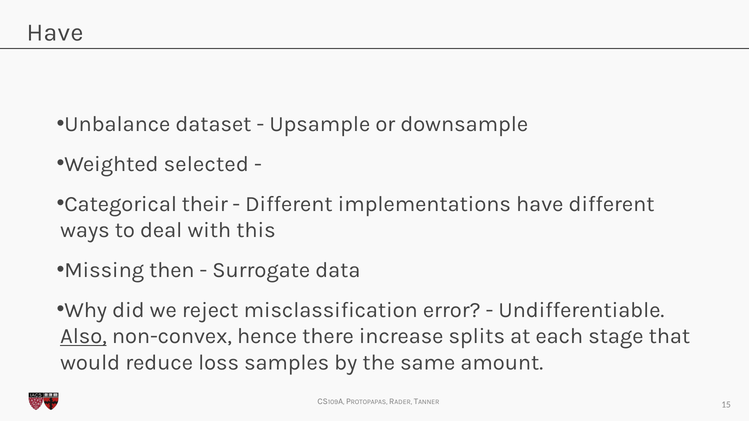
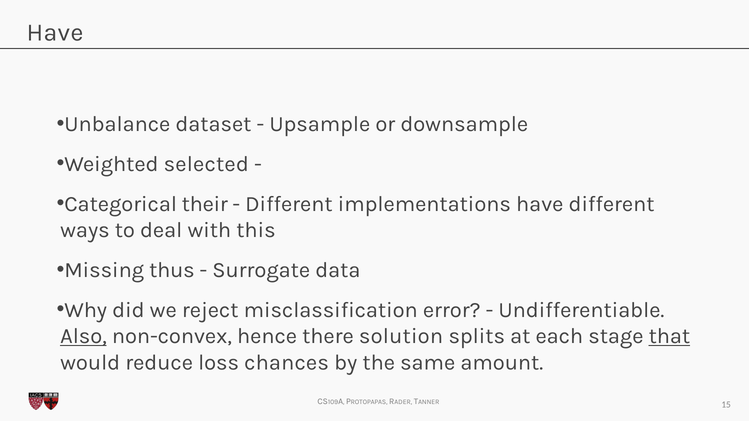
then: then -> thus (172, 270)
increase: increase -> solution (401, 336)
that underline: none -> present (669, 336)
samples: samples -> chances (287, 363)
